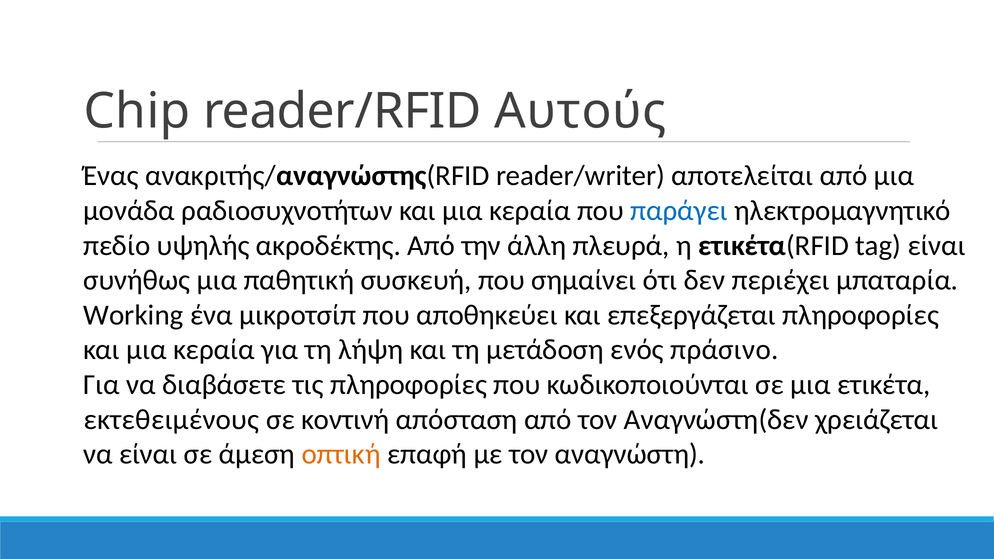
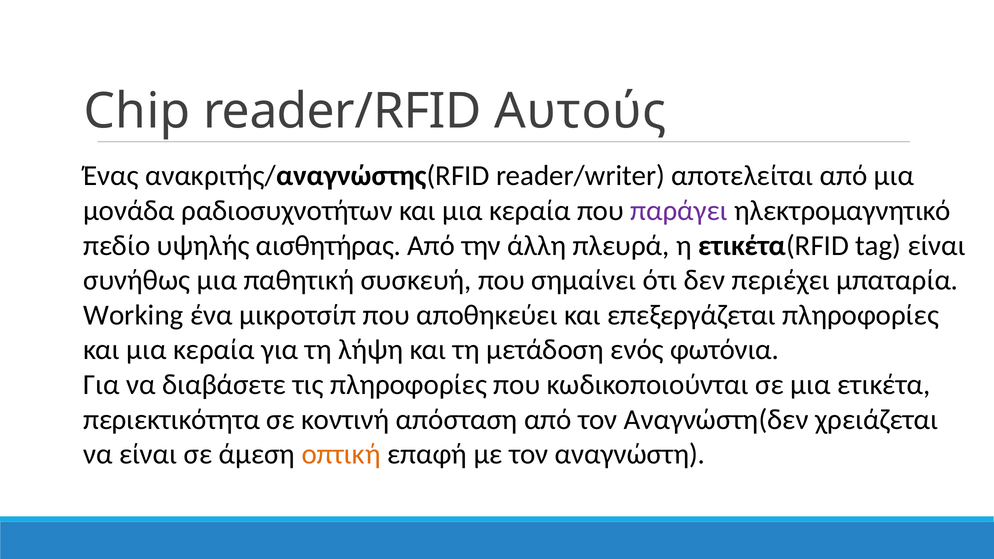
παράγει colour: blue -> purple (679, 211)
ακροδέκτης: ακροδέκτης -> αισθητήρας (328, 246)
πράσινο: πράσινο -> φωτόνια (725, 350)
εκτεθειμένους: εκτεθειμένους -> περιεκτικότητα (172, 420)
